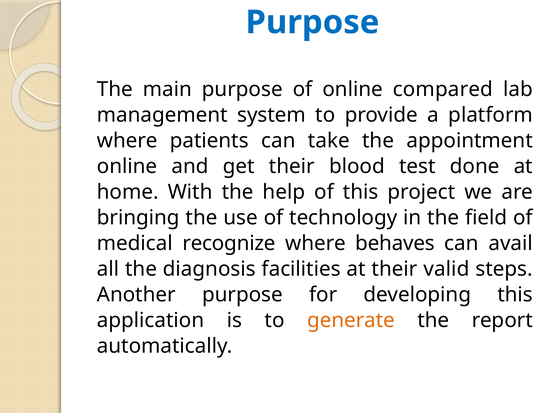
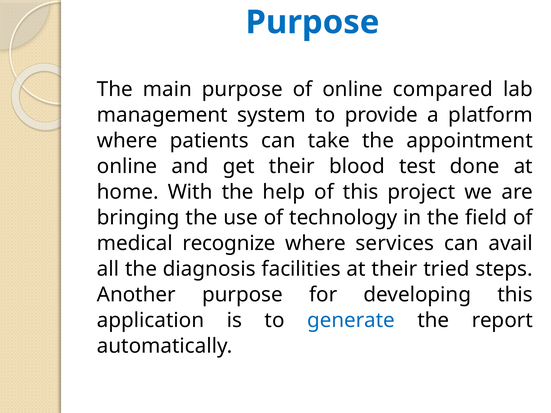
behaves: behaves -> services (395, 244)
valid: valid -> tried (446, 269)
generate colour: orange -> blue (351, 321)
